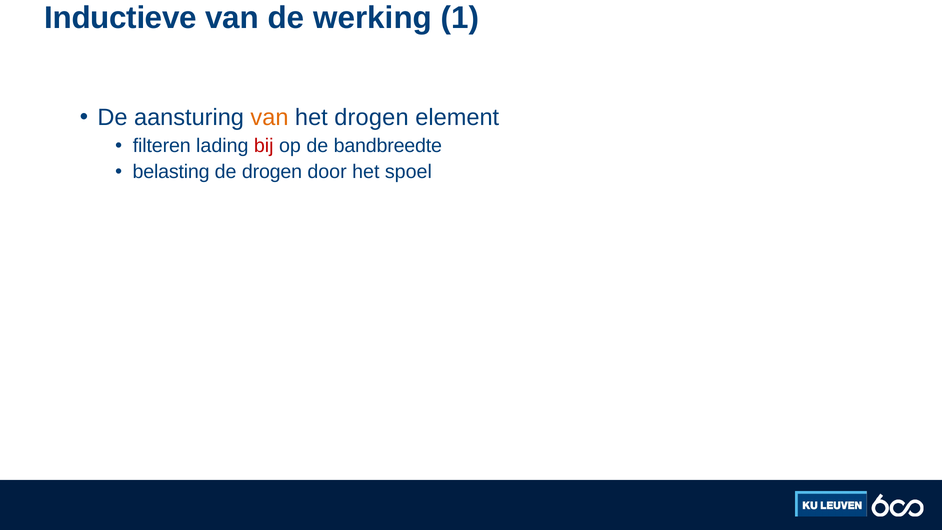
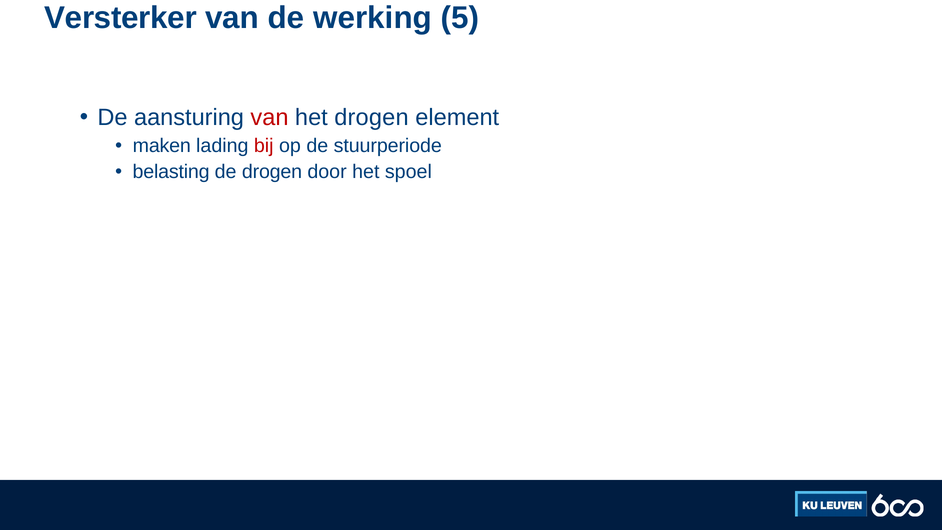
Inductieve: Inductieve -> Versterker (121, 18)
1: 1 -> 5 (460, 18)
van colour: orange -> red (269, 118)
filteren: filteren -> maken (162, 146)
bandbreedte: bandbreedte -> stuurperiode (388, 146)
